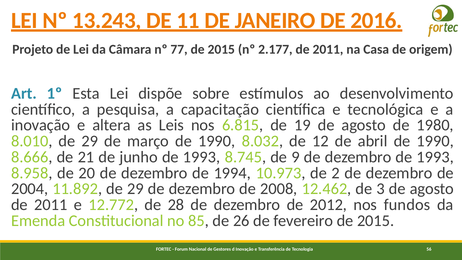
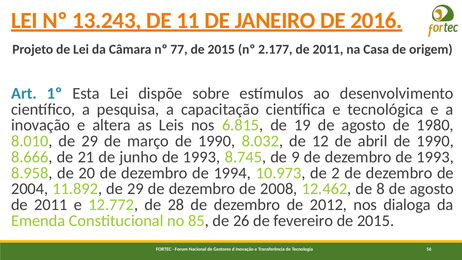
3: 3 -> 8 (381, 189)
fundos: fundos -> dialoga (407, 205)
